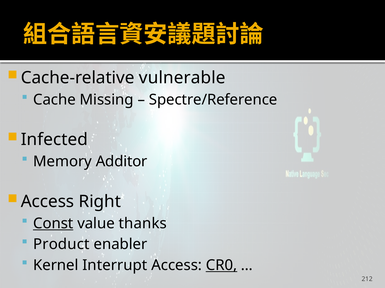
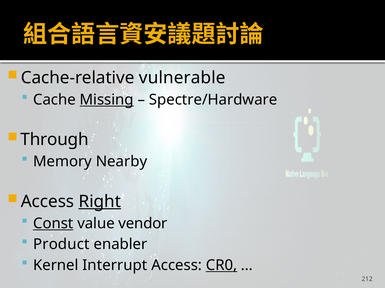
Missing underline: none -> present (107, 100)
Spectre/Reference: Spectre/Reference -> Spectre/Hardware (213, 100)
Infected: Infected -> Through (55, 140)
Additor: Additor -> Nearby (122, 162)
Right underline: none -> present (100, 202)
thanks: thanks -> vendor (143, 224)
